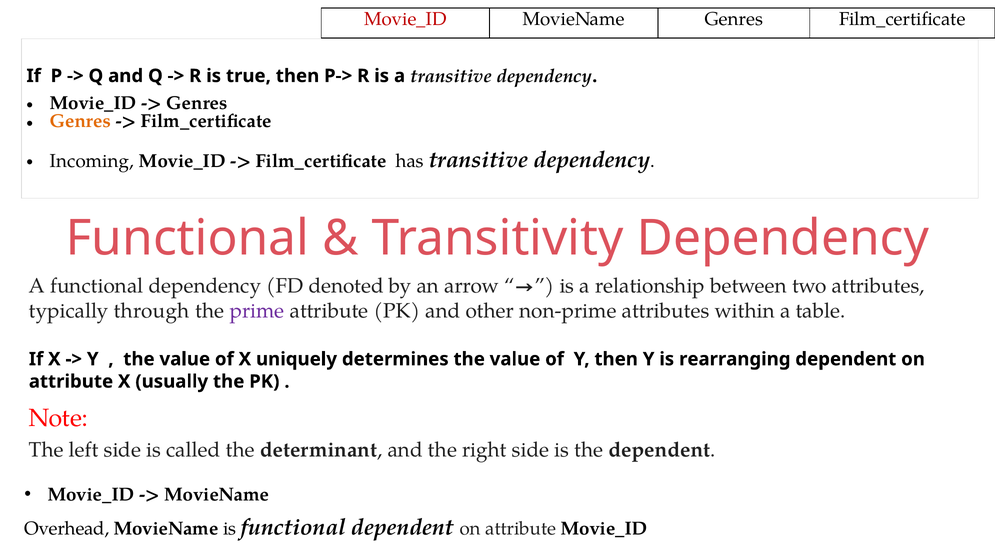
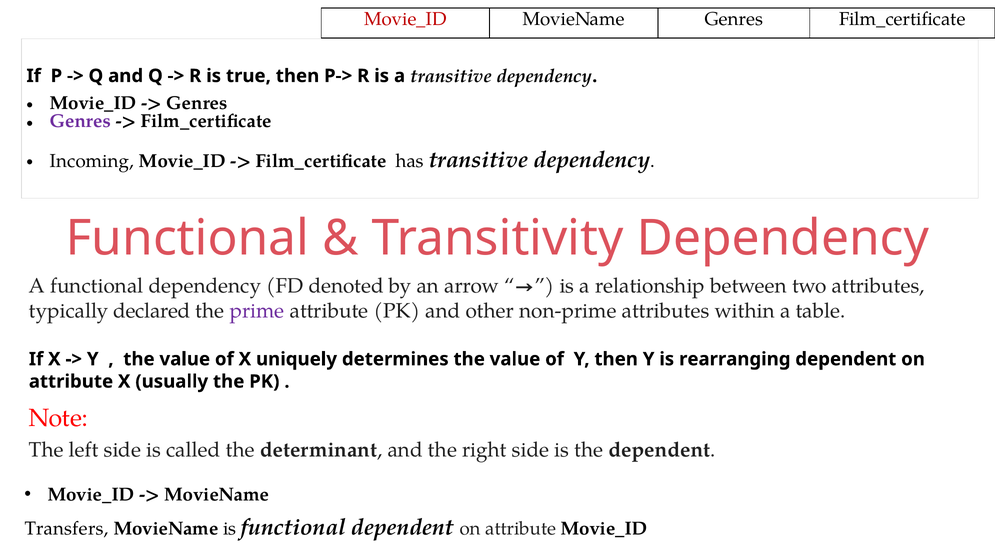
Genres colour: orange -> purple (80, 121)
through: through -> declared (152, 311)
Overhead: Overhead -> Transfers (66, 528)
